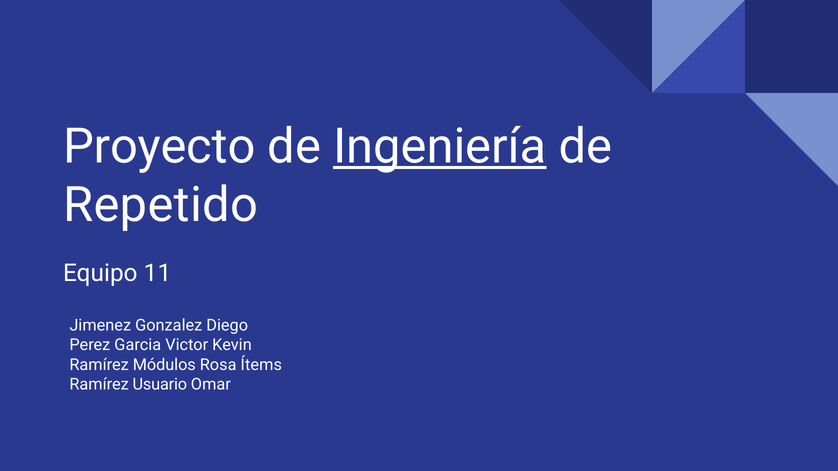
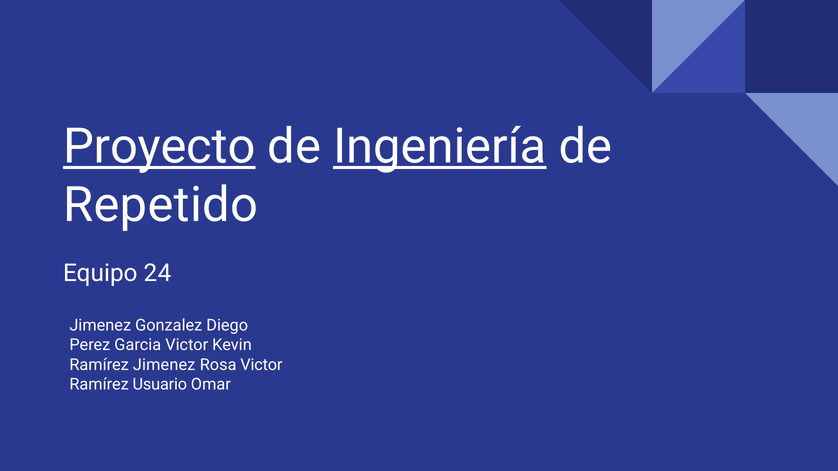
Proyecto underline: none -> present (159, 147)
11: 11 -> 24 (157, 274)
Ramírez Módulos: Módulos -> Jimenez (164, 365)
Rosa Ítems: Ítems -> Victor (261, 365)
